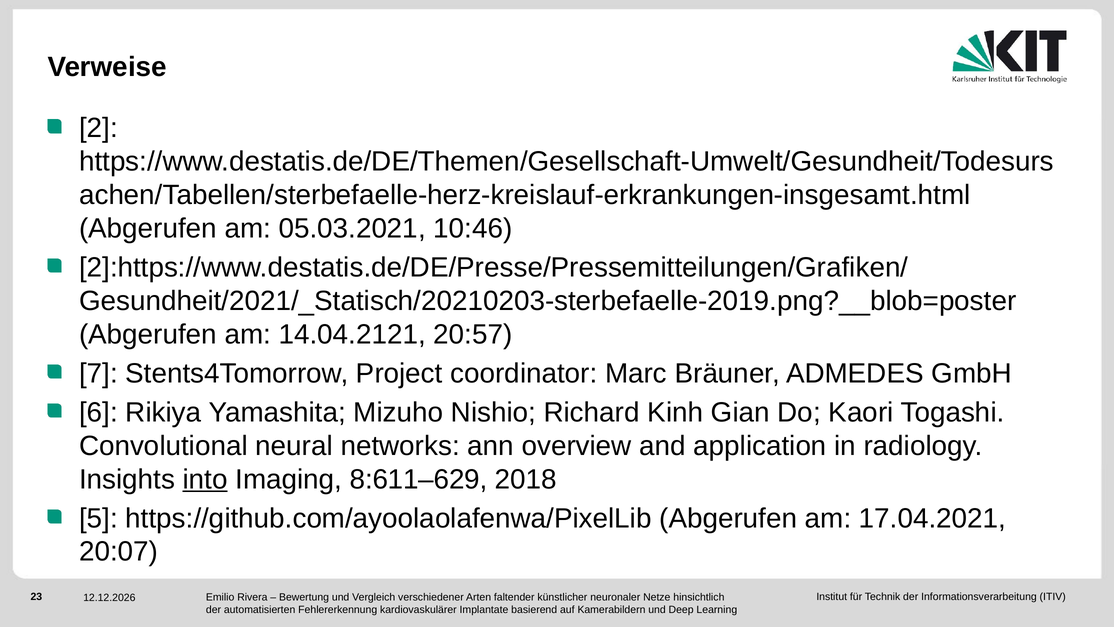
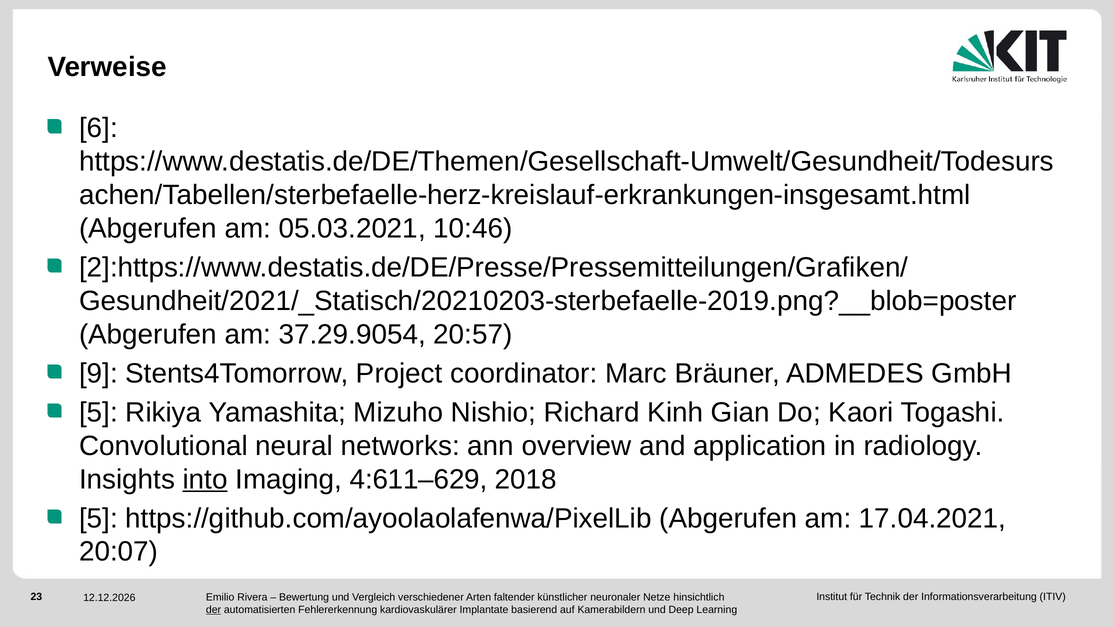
2: 2 -> 6 (98, 128)
14.04.2121: 14.04.2121 -> 37.29.9054 (352, 334)
7: 7 -> 9 (98, 373)
6: 6 -> 5 (98, 412)
8:611–629: 8:611–629 -> 4:611–629 (419, 479)
der underline: none -> present (214, 609)
